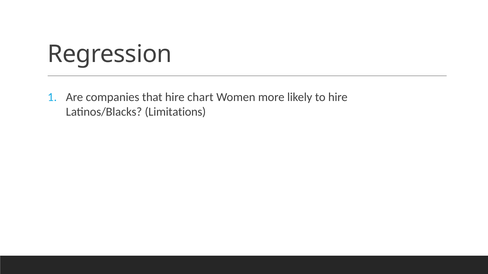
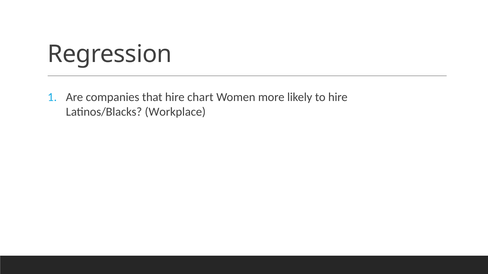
Limitations: Limitations -> Workplace (175, 112)
